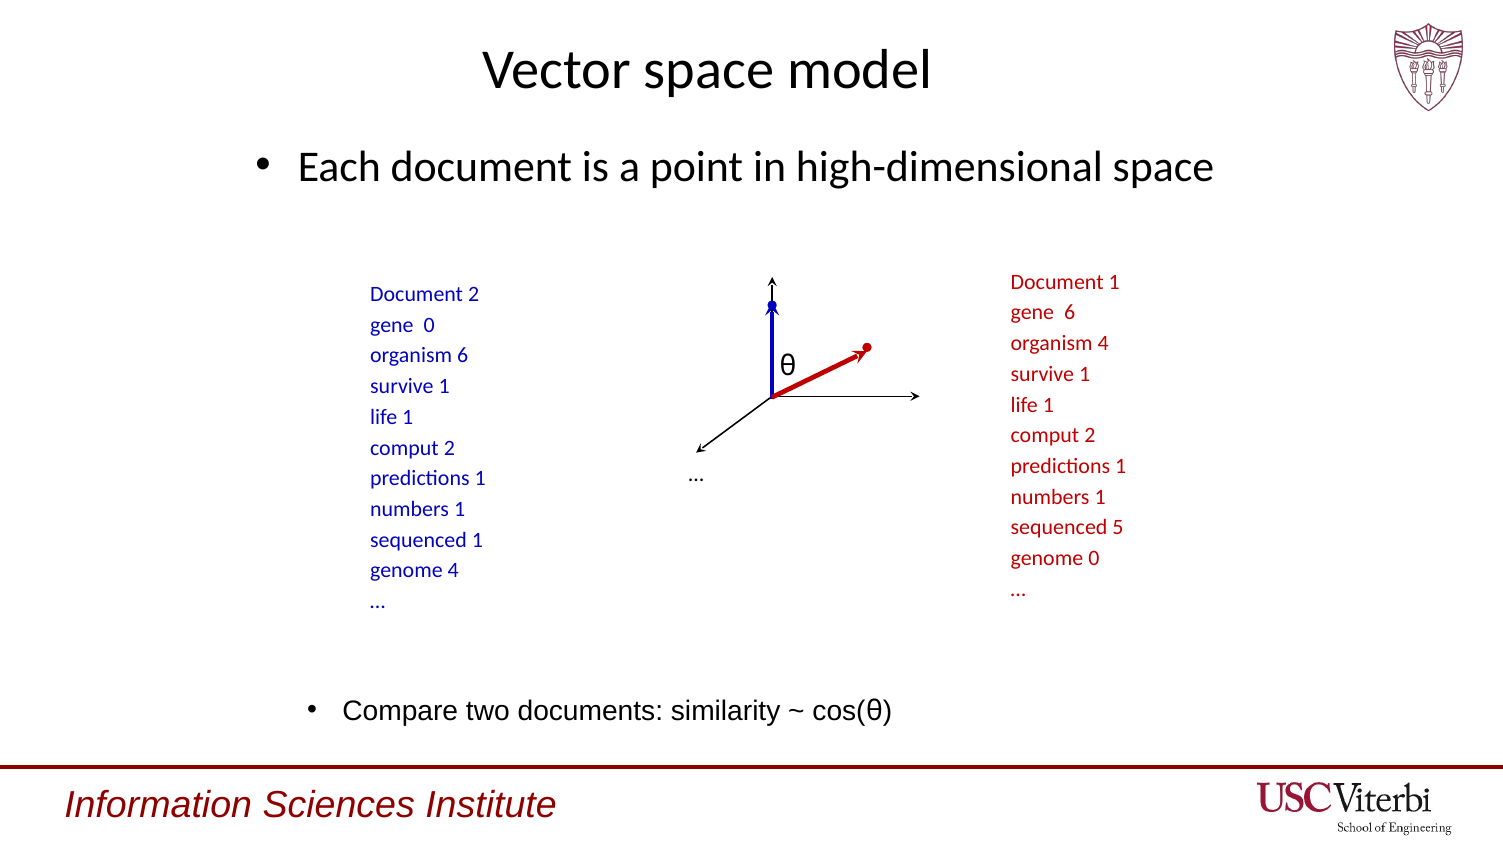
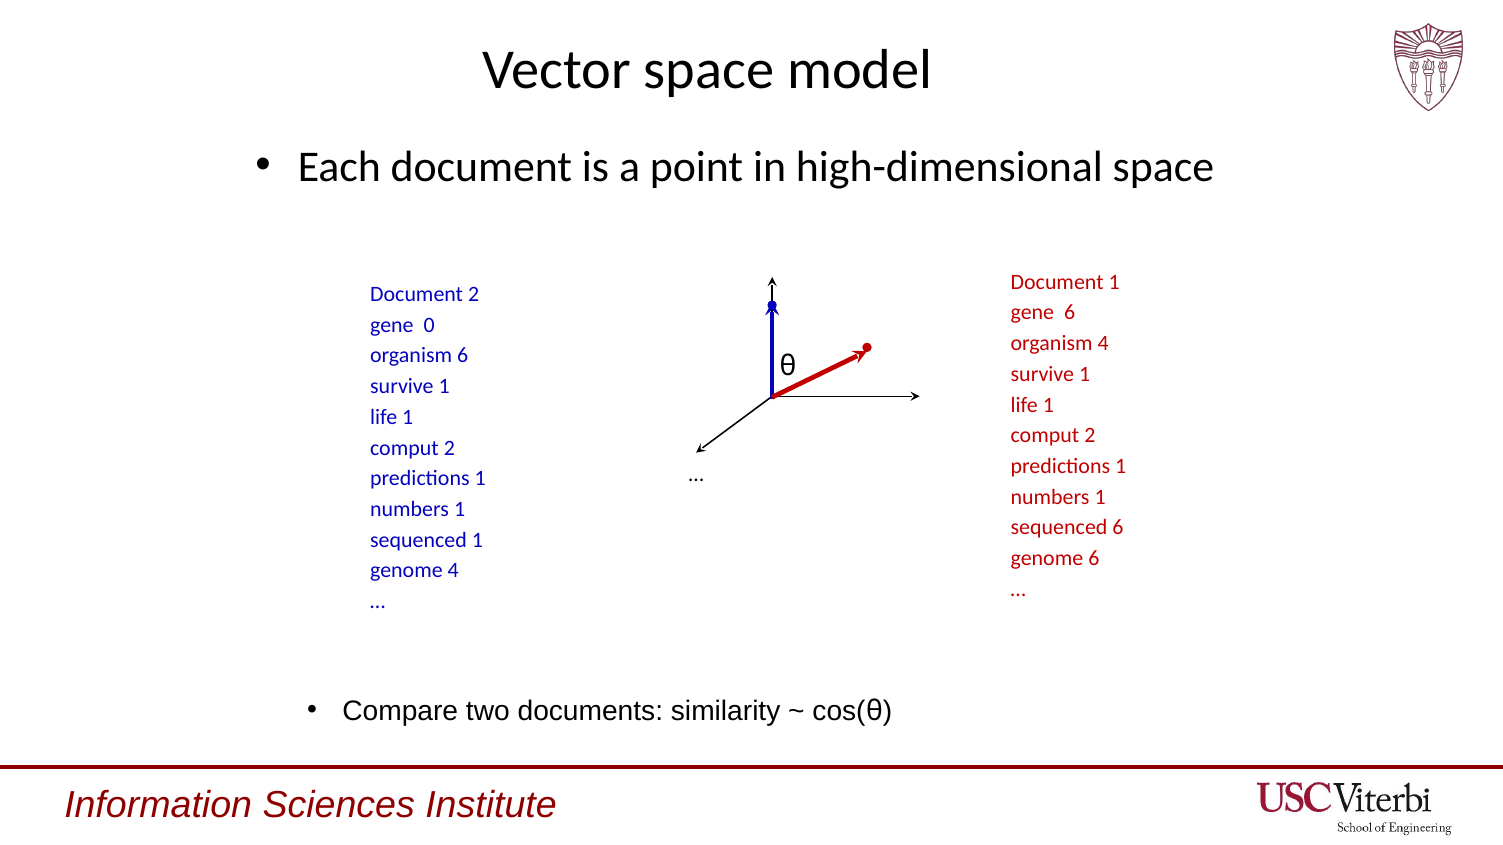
sequenced 5: 5 -> 6 (1118, 528)
genome 0: 0 -> 6 (1094, 559)
